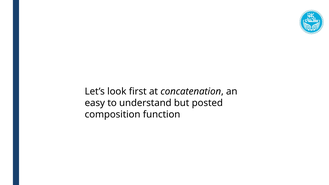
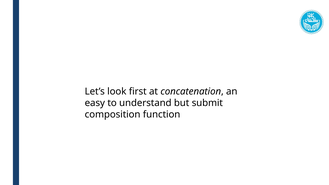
posted: posted -> submit (207, 103)
